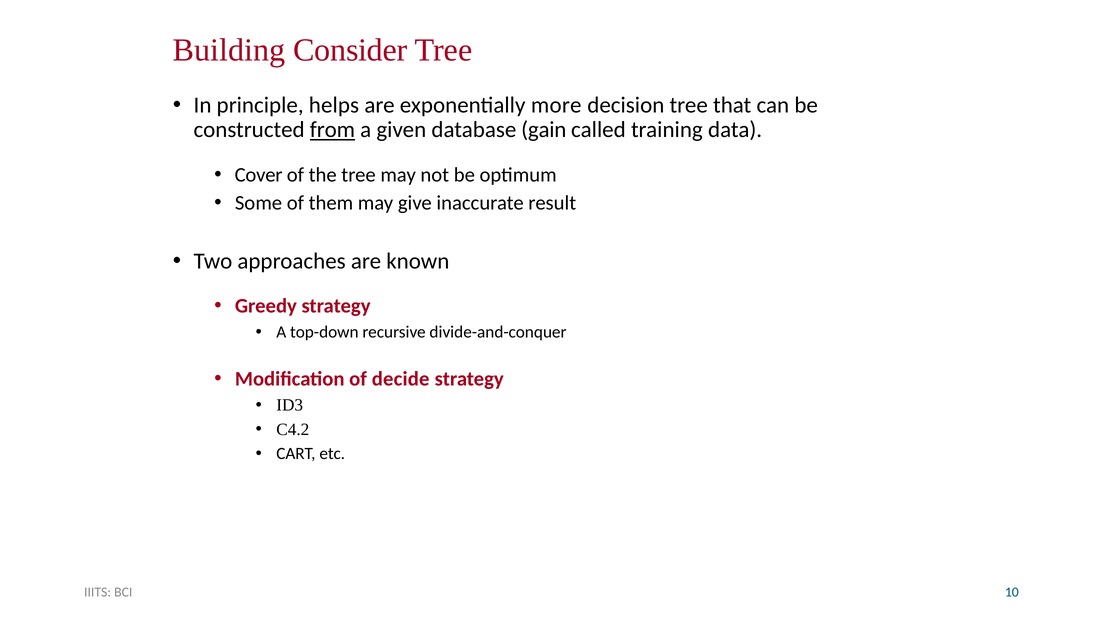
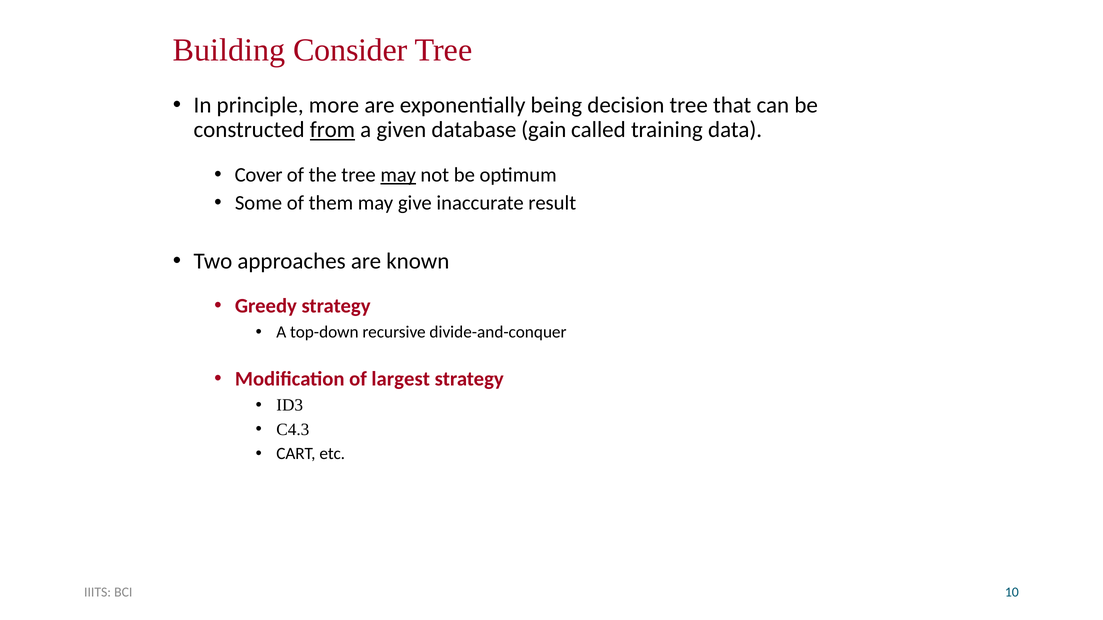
helps: helps -> more (334, 105)
more: more -> being (556, 105)
may underline: none -> present (398, 175)
decide: decide -> largest (401, 379)
C4.2: C4.2 -> C4.3 (293, 430)
